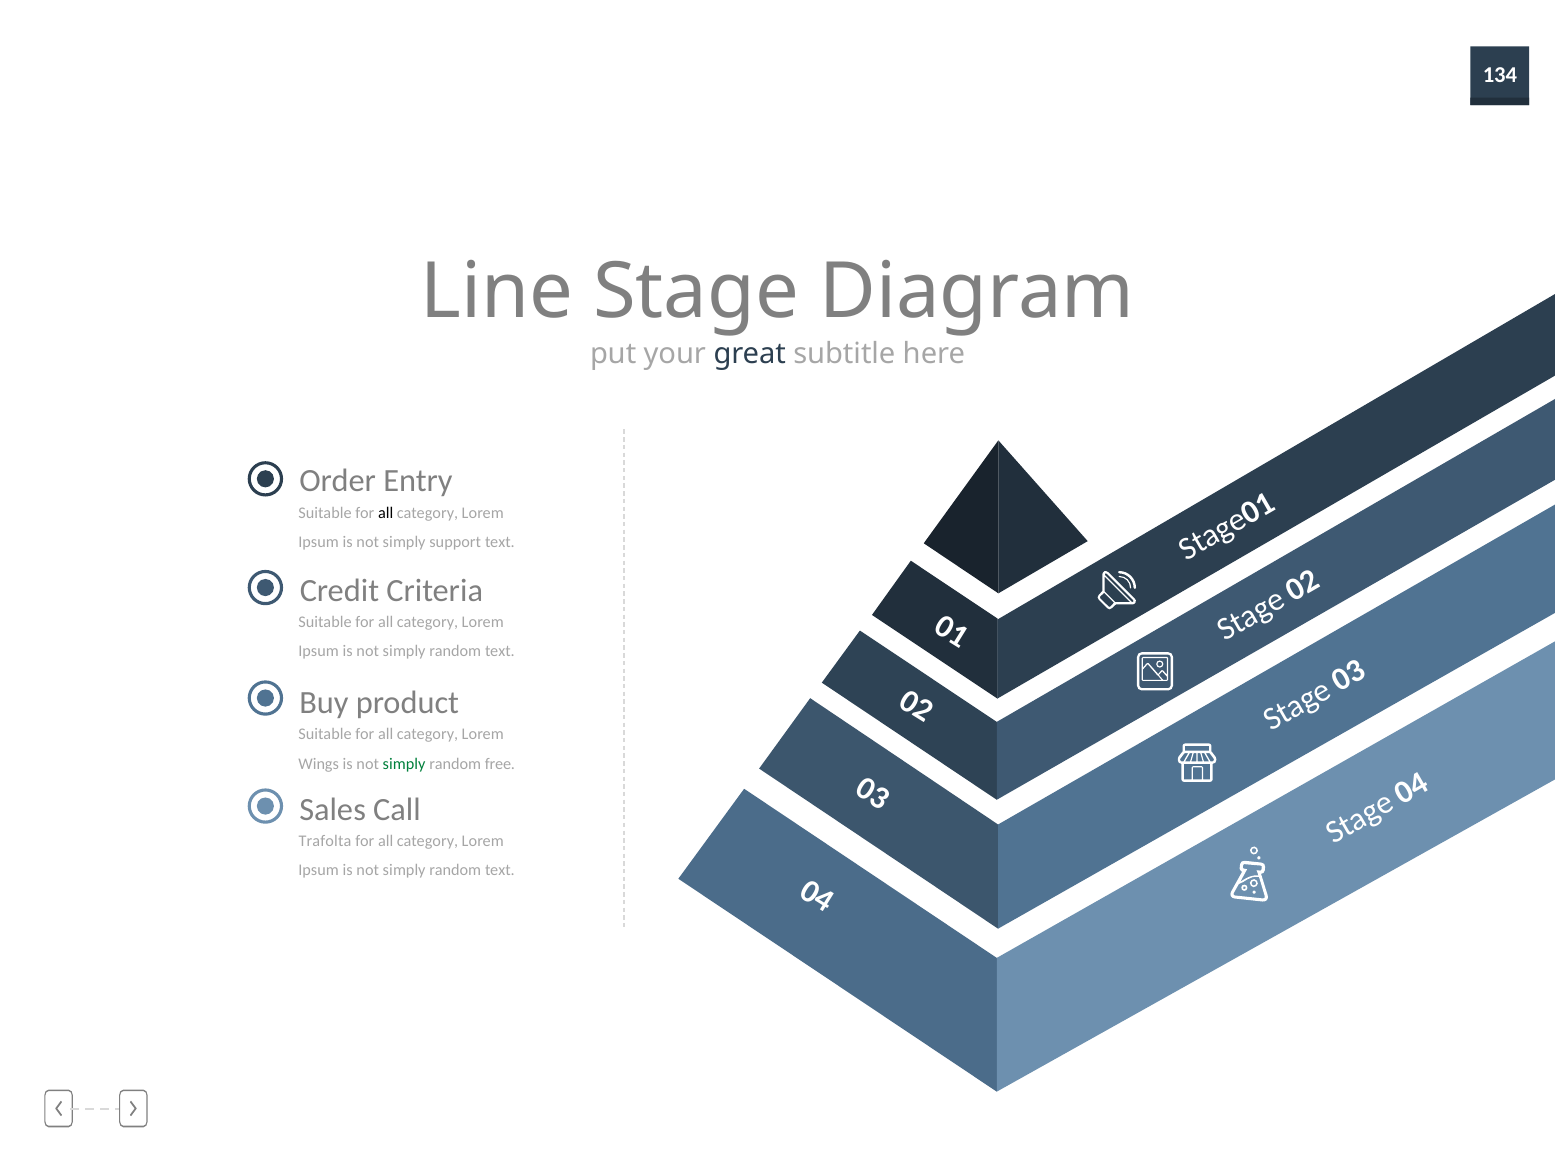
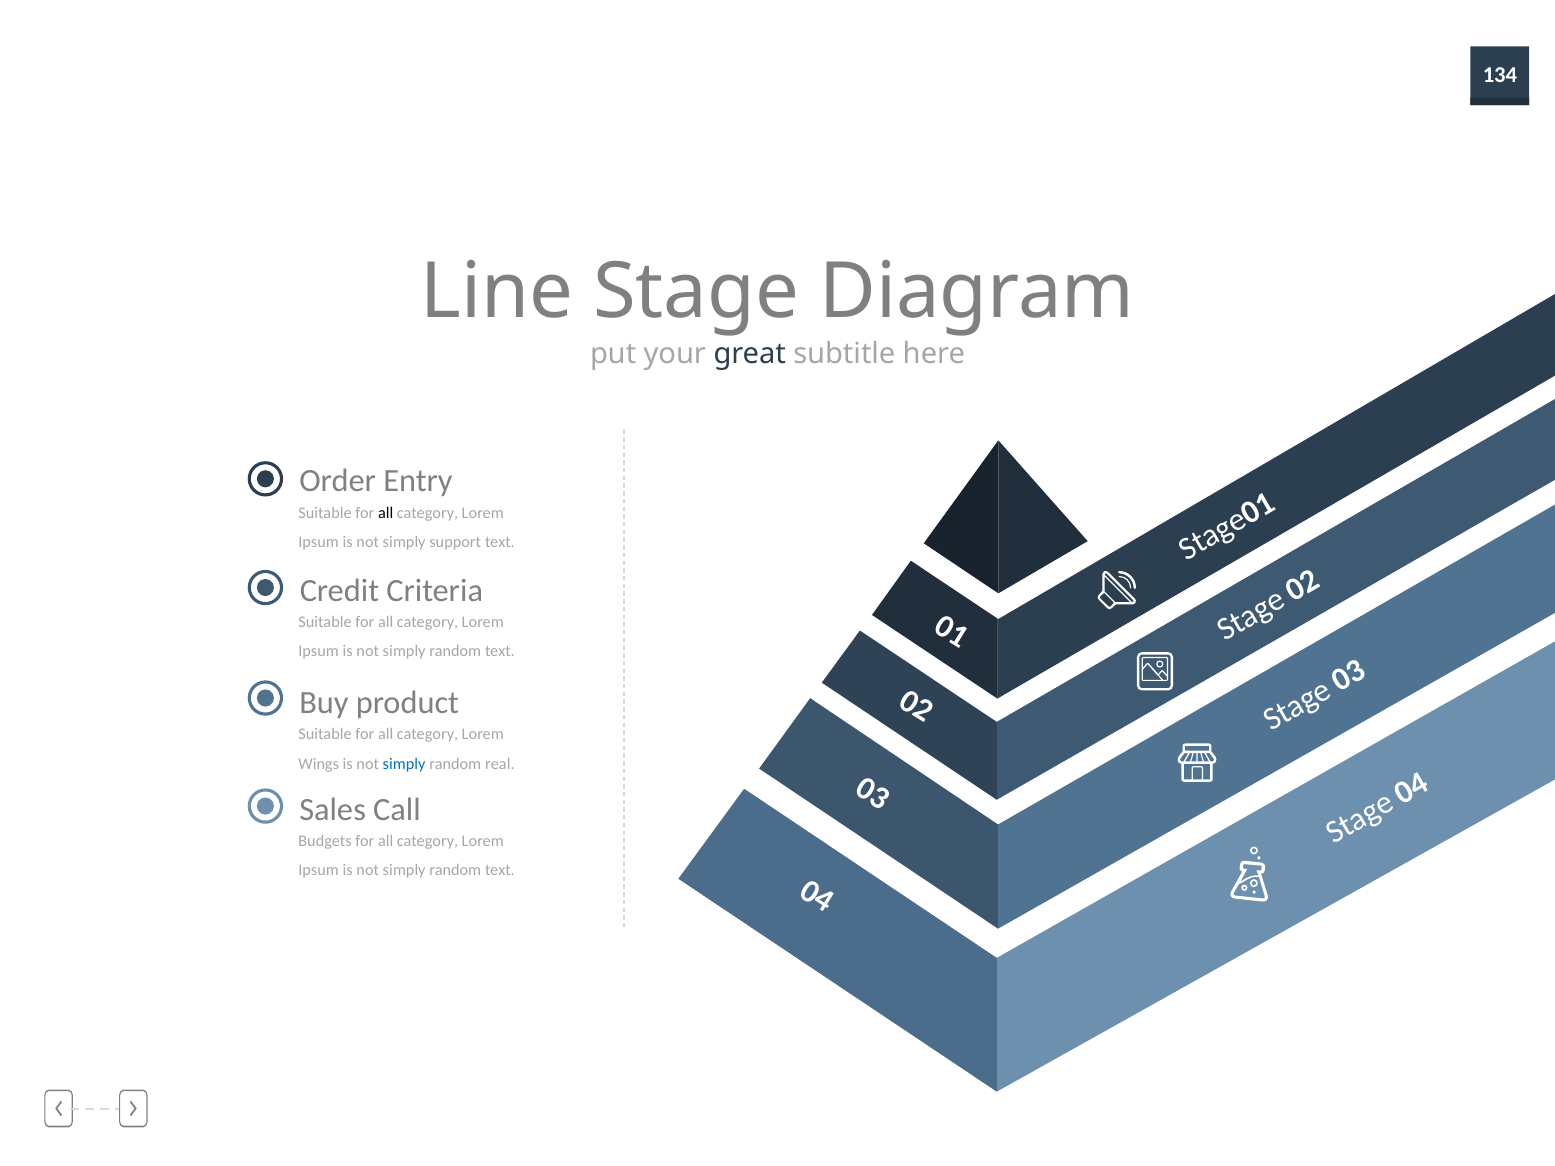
simply colour: green -> blue (404, 764)
free: free -> real (500, 764)
Trafolta: Trafolta -> Budgets (325, 842)
